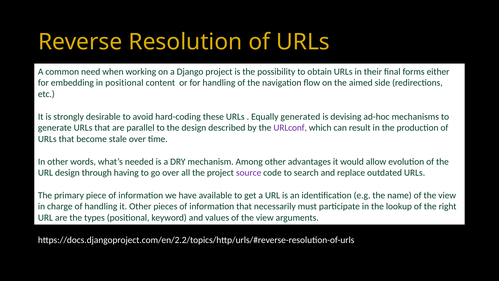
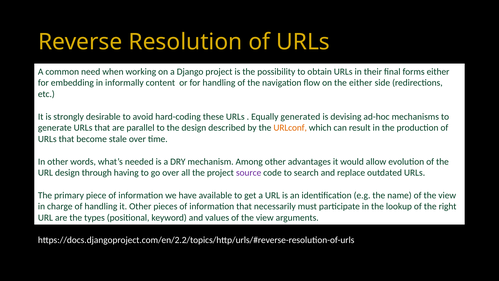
in positional: positional -> informally (124, 83)
the aimed: aimed -> either (361, 83)
URLconf colour: purple -> orange (290, 128)
